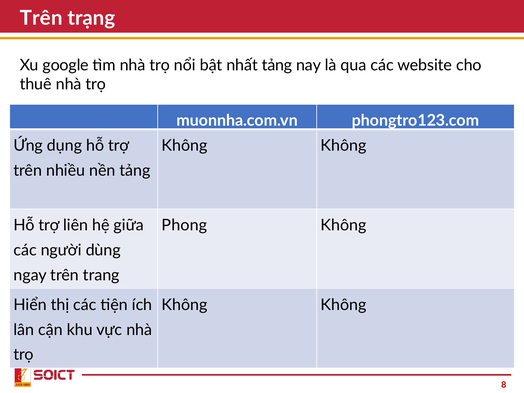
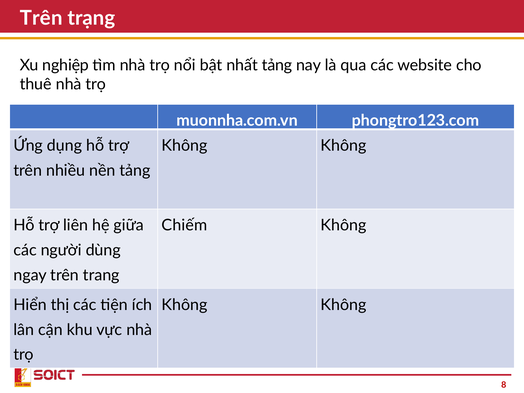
google: google -> nghiệp (66, 65)
Phong: Phong -> Chiếm (184, 225)
